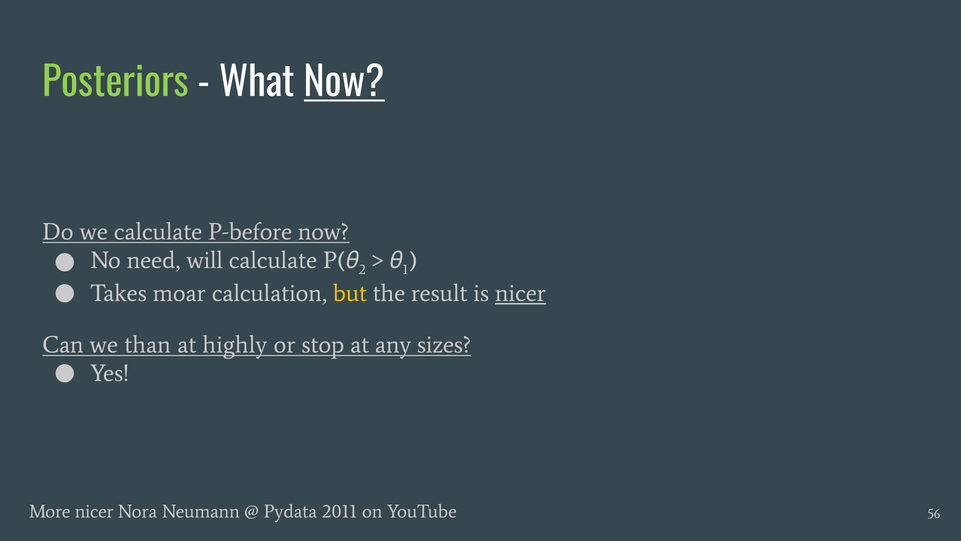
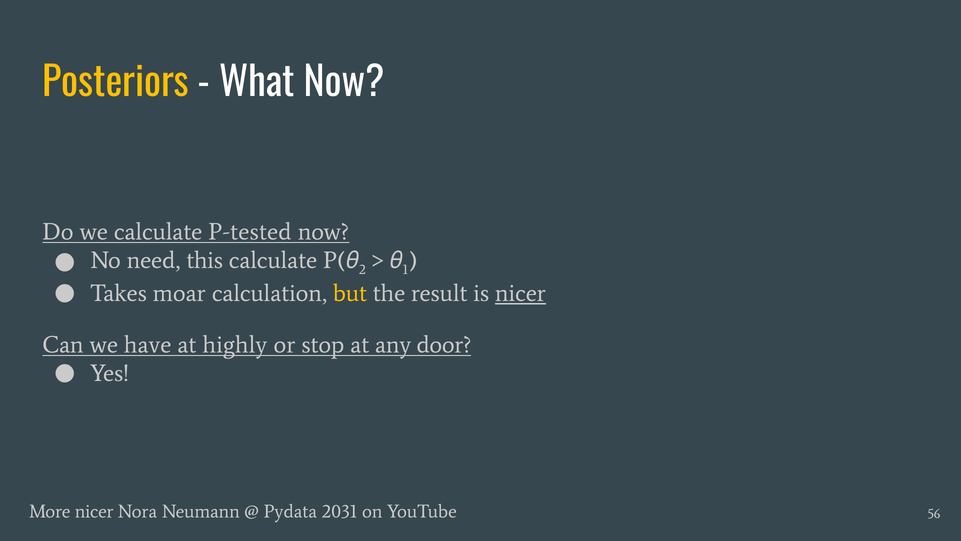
Posteriors colour: light green -> yellow (116, 83)
Now underline: present -> none (344, 83)
P-before: P-before -> P-tested (250, 231)
will: will -> this (205, 260)
than: than -> have (148, 344)
sizes: sizes -> door (444, 344)
2011: 2011 -> 2031 (340, 511)
